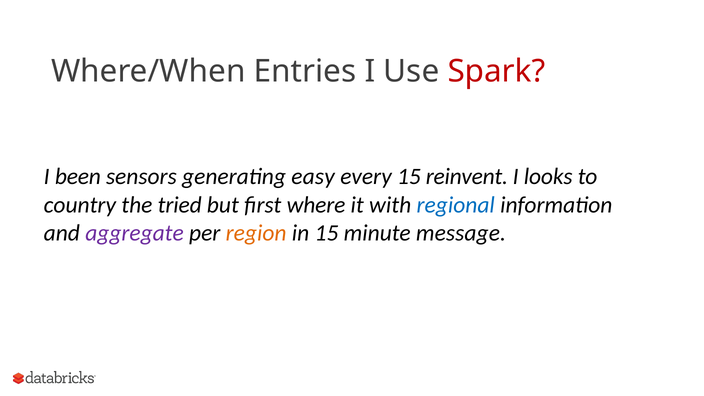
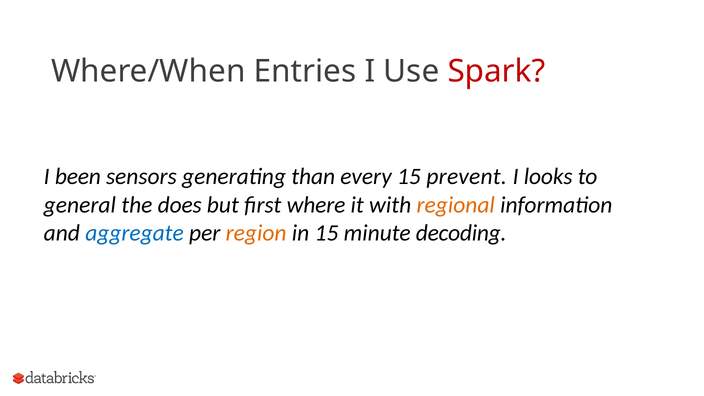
easy: easy -> than (313, 177)
reinvent: reinvent -> prevent (467, 177)
country: country -> general (80, 205)
tried: tried -> does (180, 205)
regional colour: blue -> orange (456, 205)
aggregate colour: purple -> blue (135, 233)
message: message -> decoding (461, 233)
